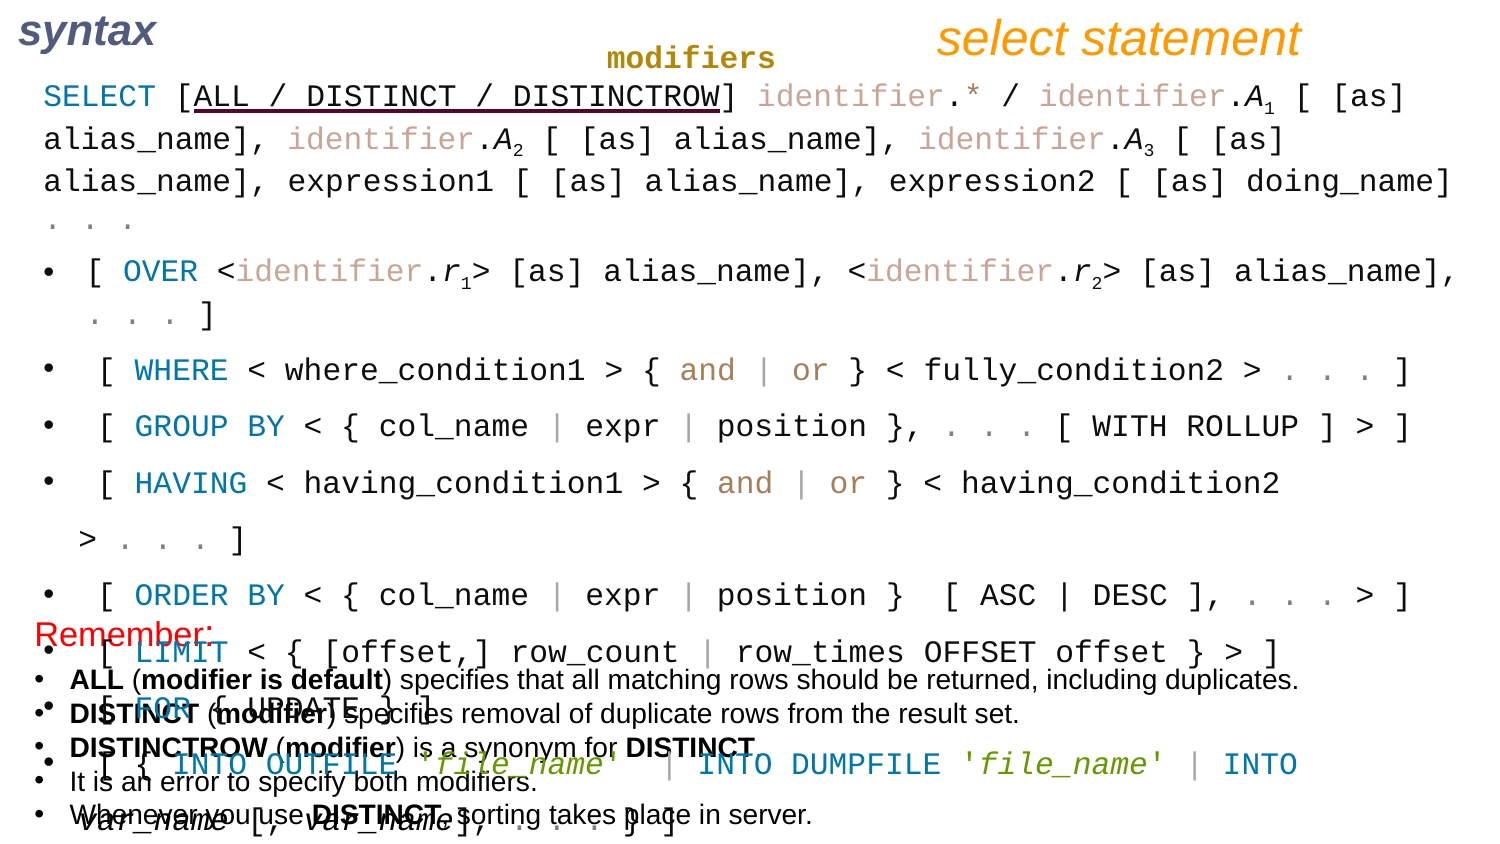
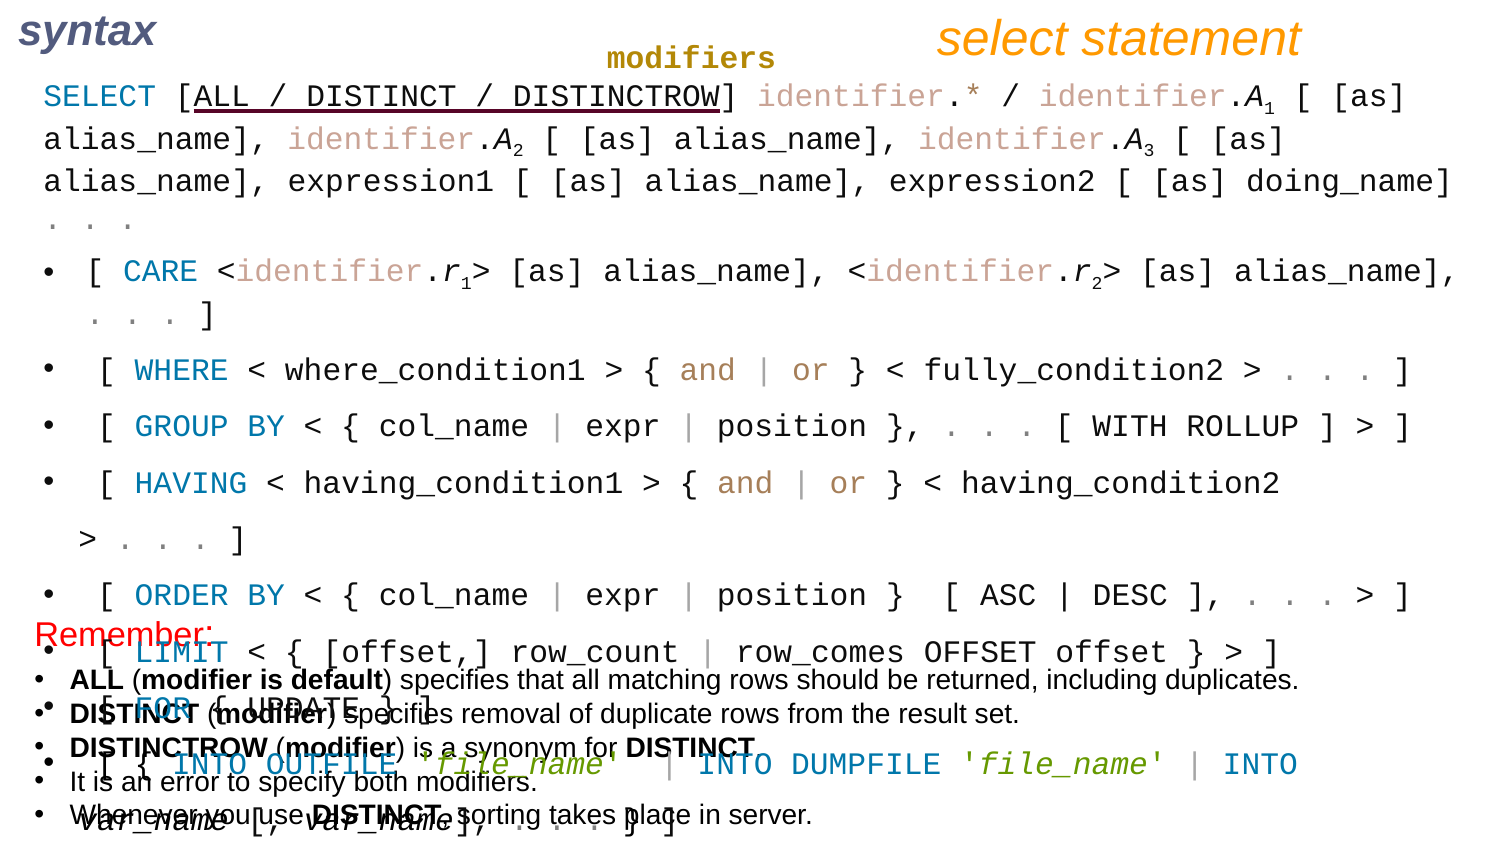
OVER: OVER -> CARE (161, 271)
row_times: row_times -> row_comes (820, 652)
